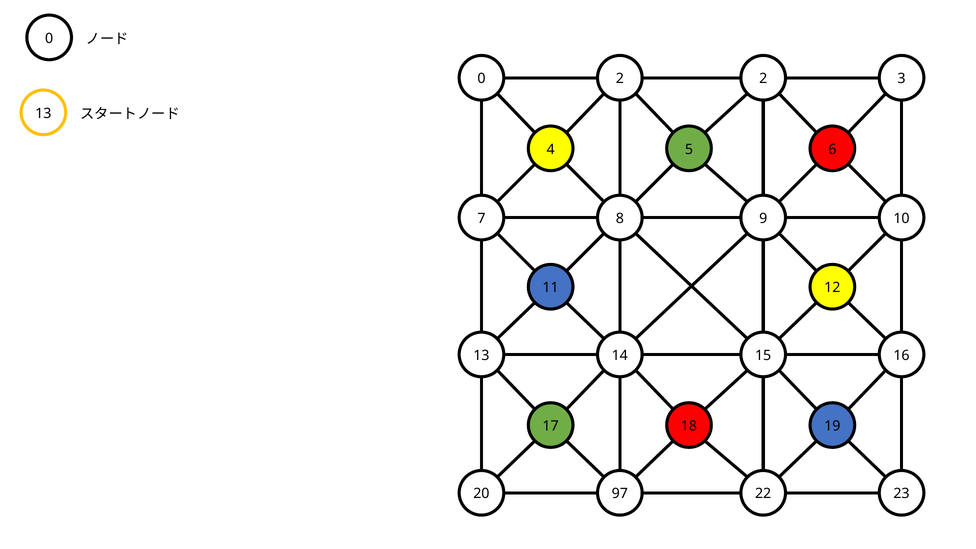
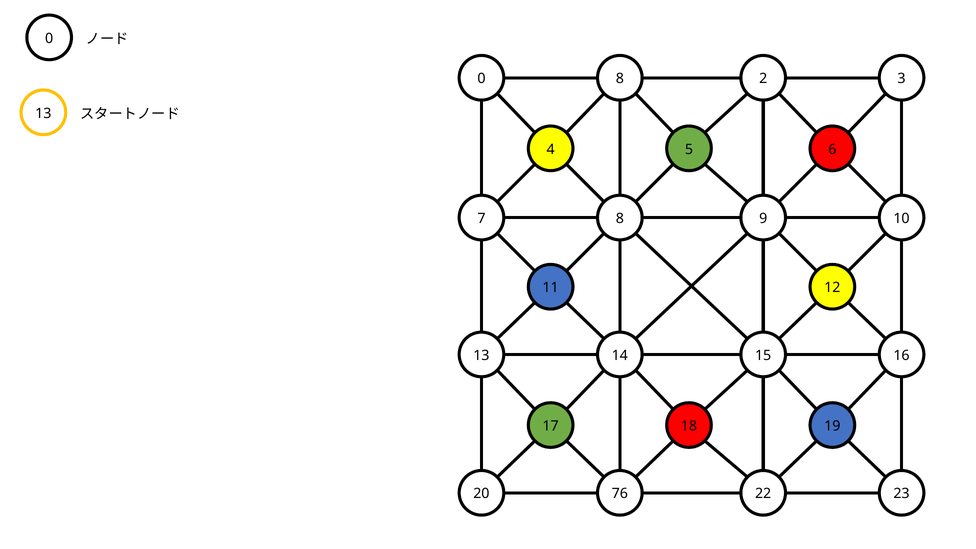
0 2: 2 -> 8 (620, 79)
97: 97 -> 76 (620, 494)
